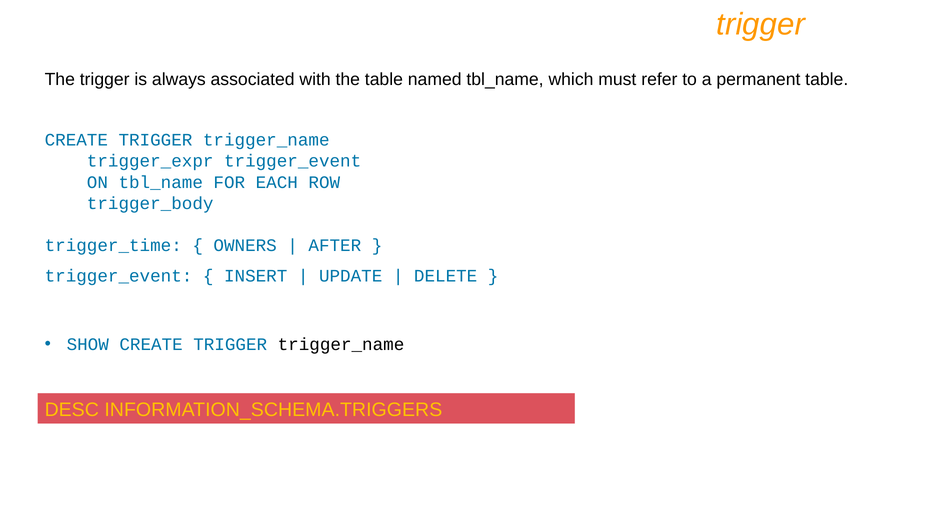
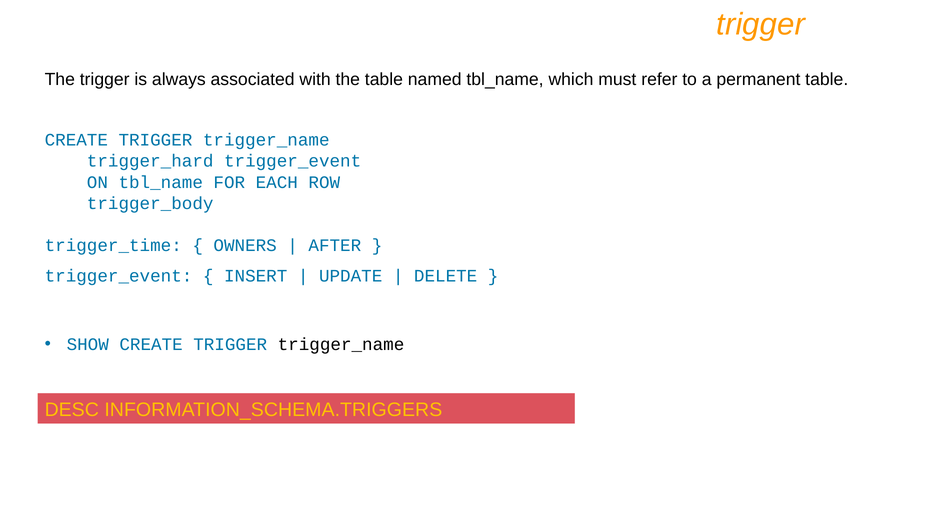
trigger_expr: trigger_expr -> trigger_hard (150, 161)
